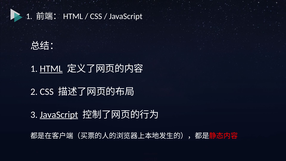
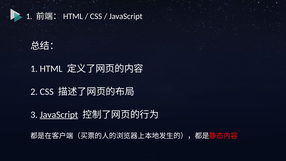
HTML underline: present -> none (51, 69)
